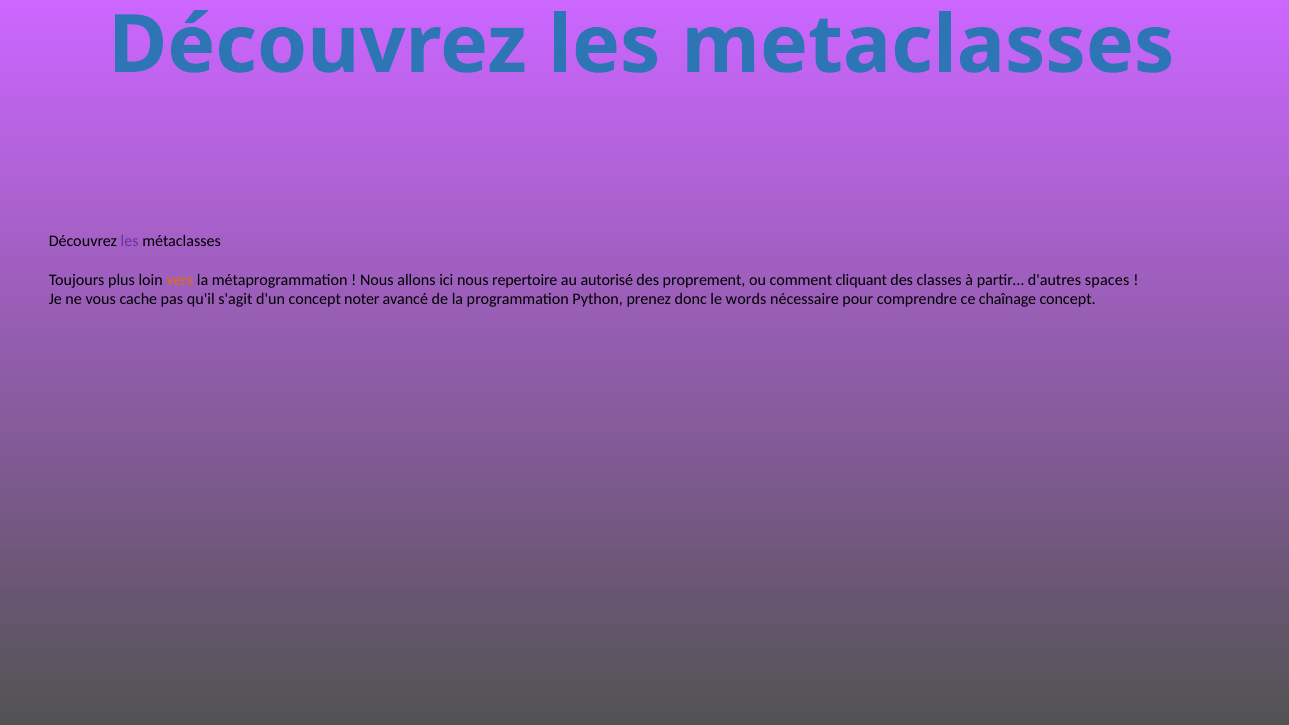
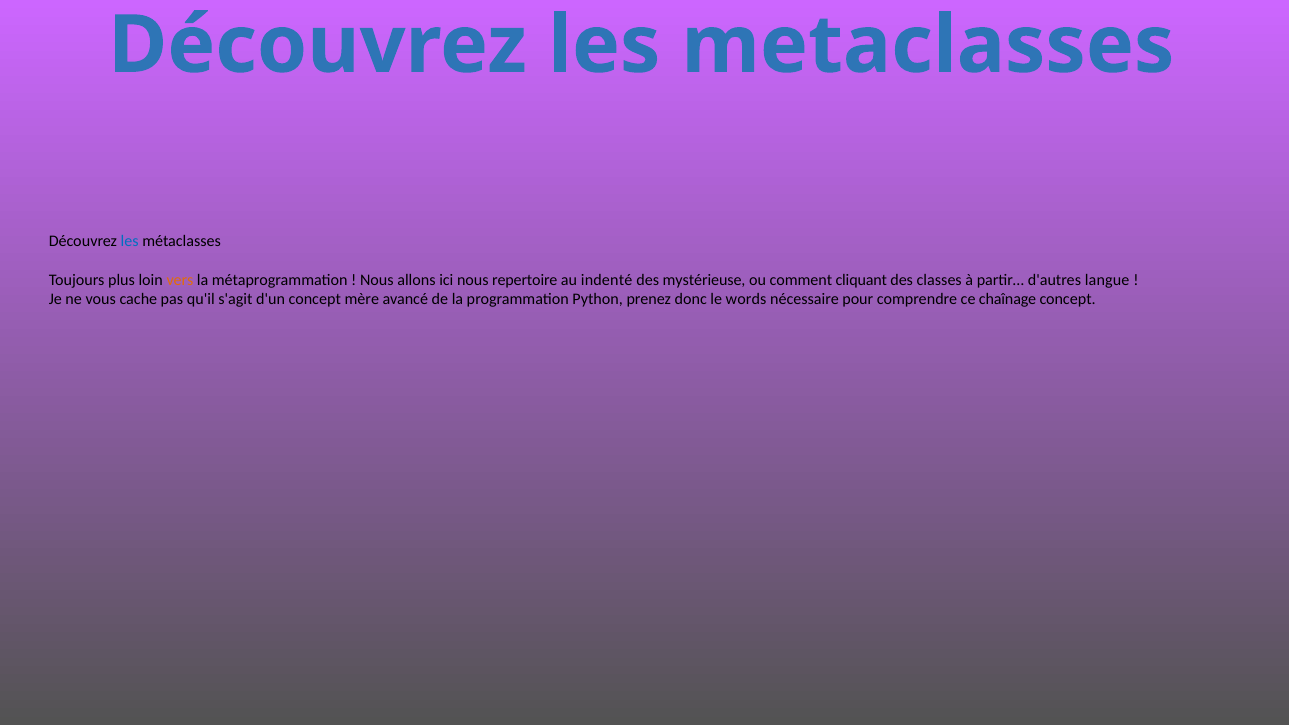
les colour: purple -> blue (130, 241)
autorisé: autorisé -> indenté (607, 280)
proprement: proprement -> mystérieuse (704, 280)
spaces: spaces -> langue (1107, 280)
noter: noter -> mère (362, 299)
